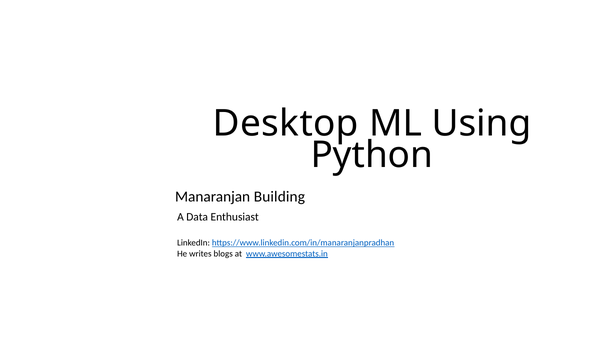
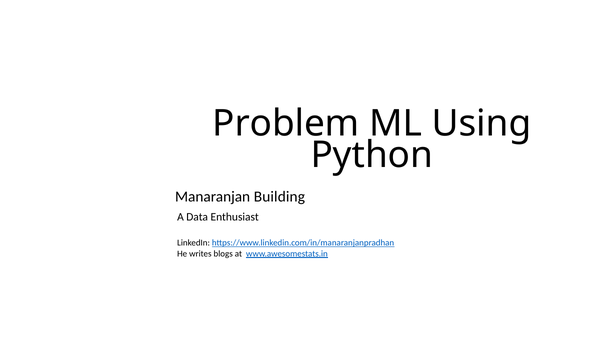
Desktop: Desktop -> Problem (286, 123)
